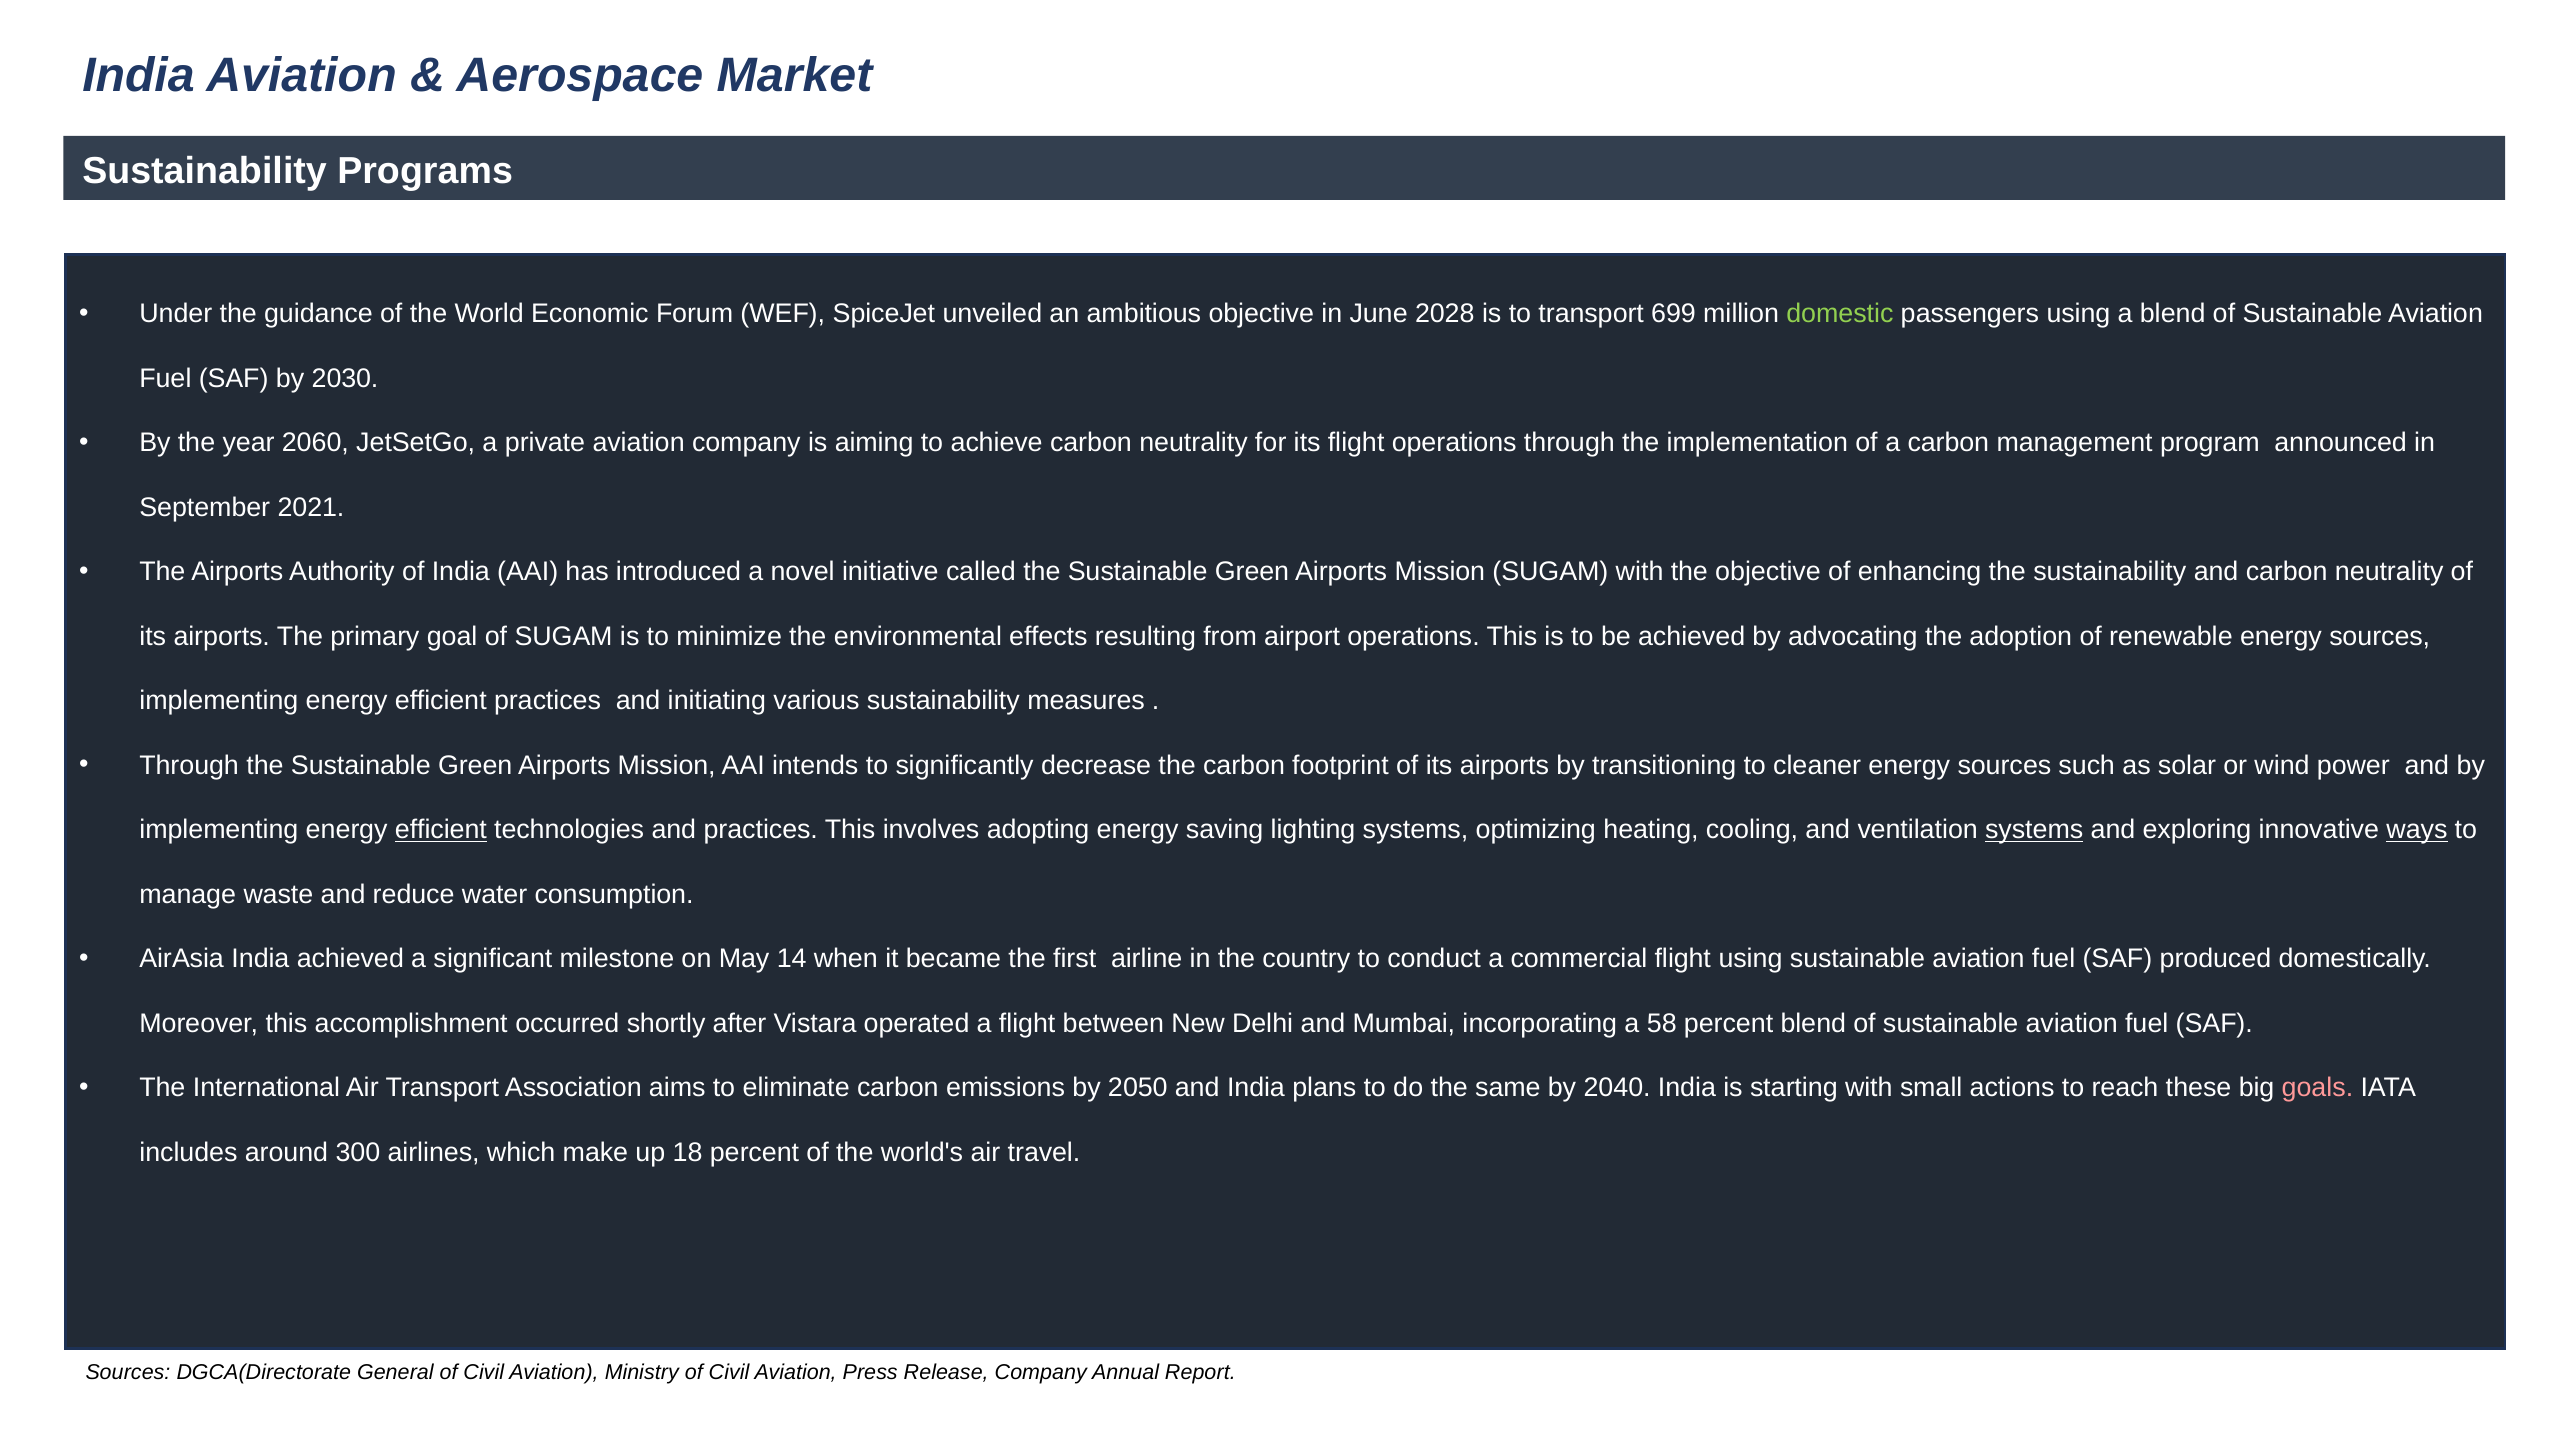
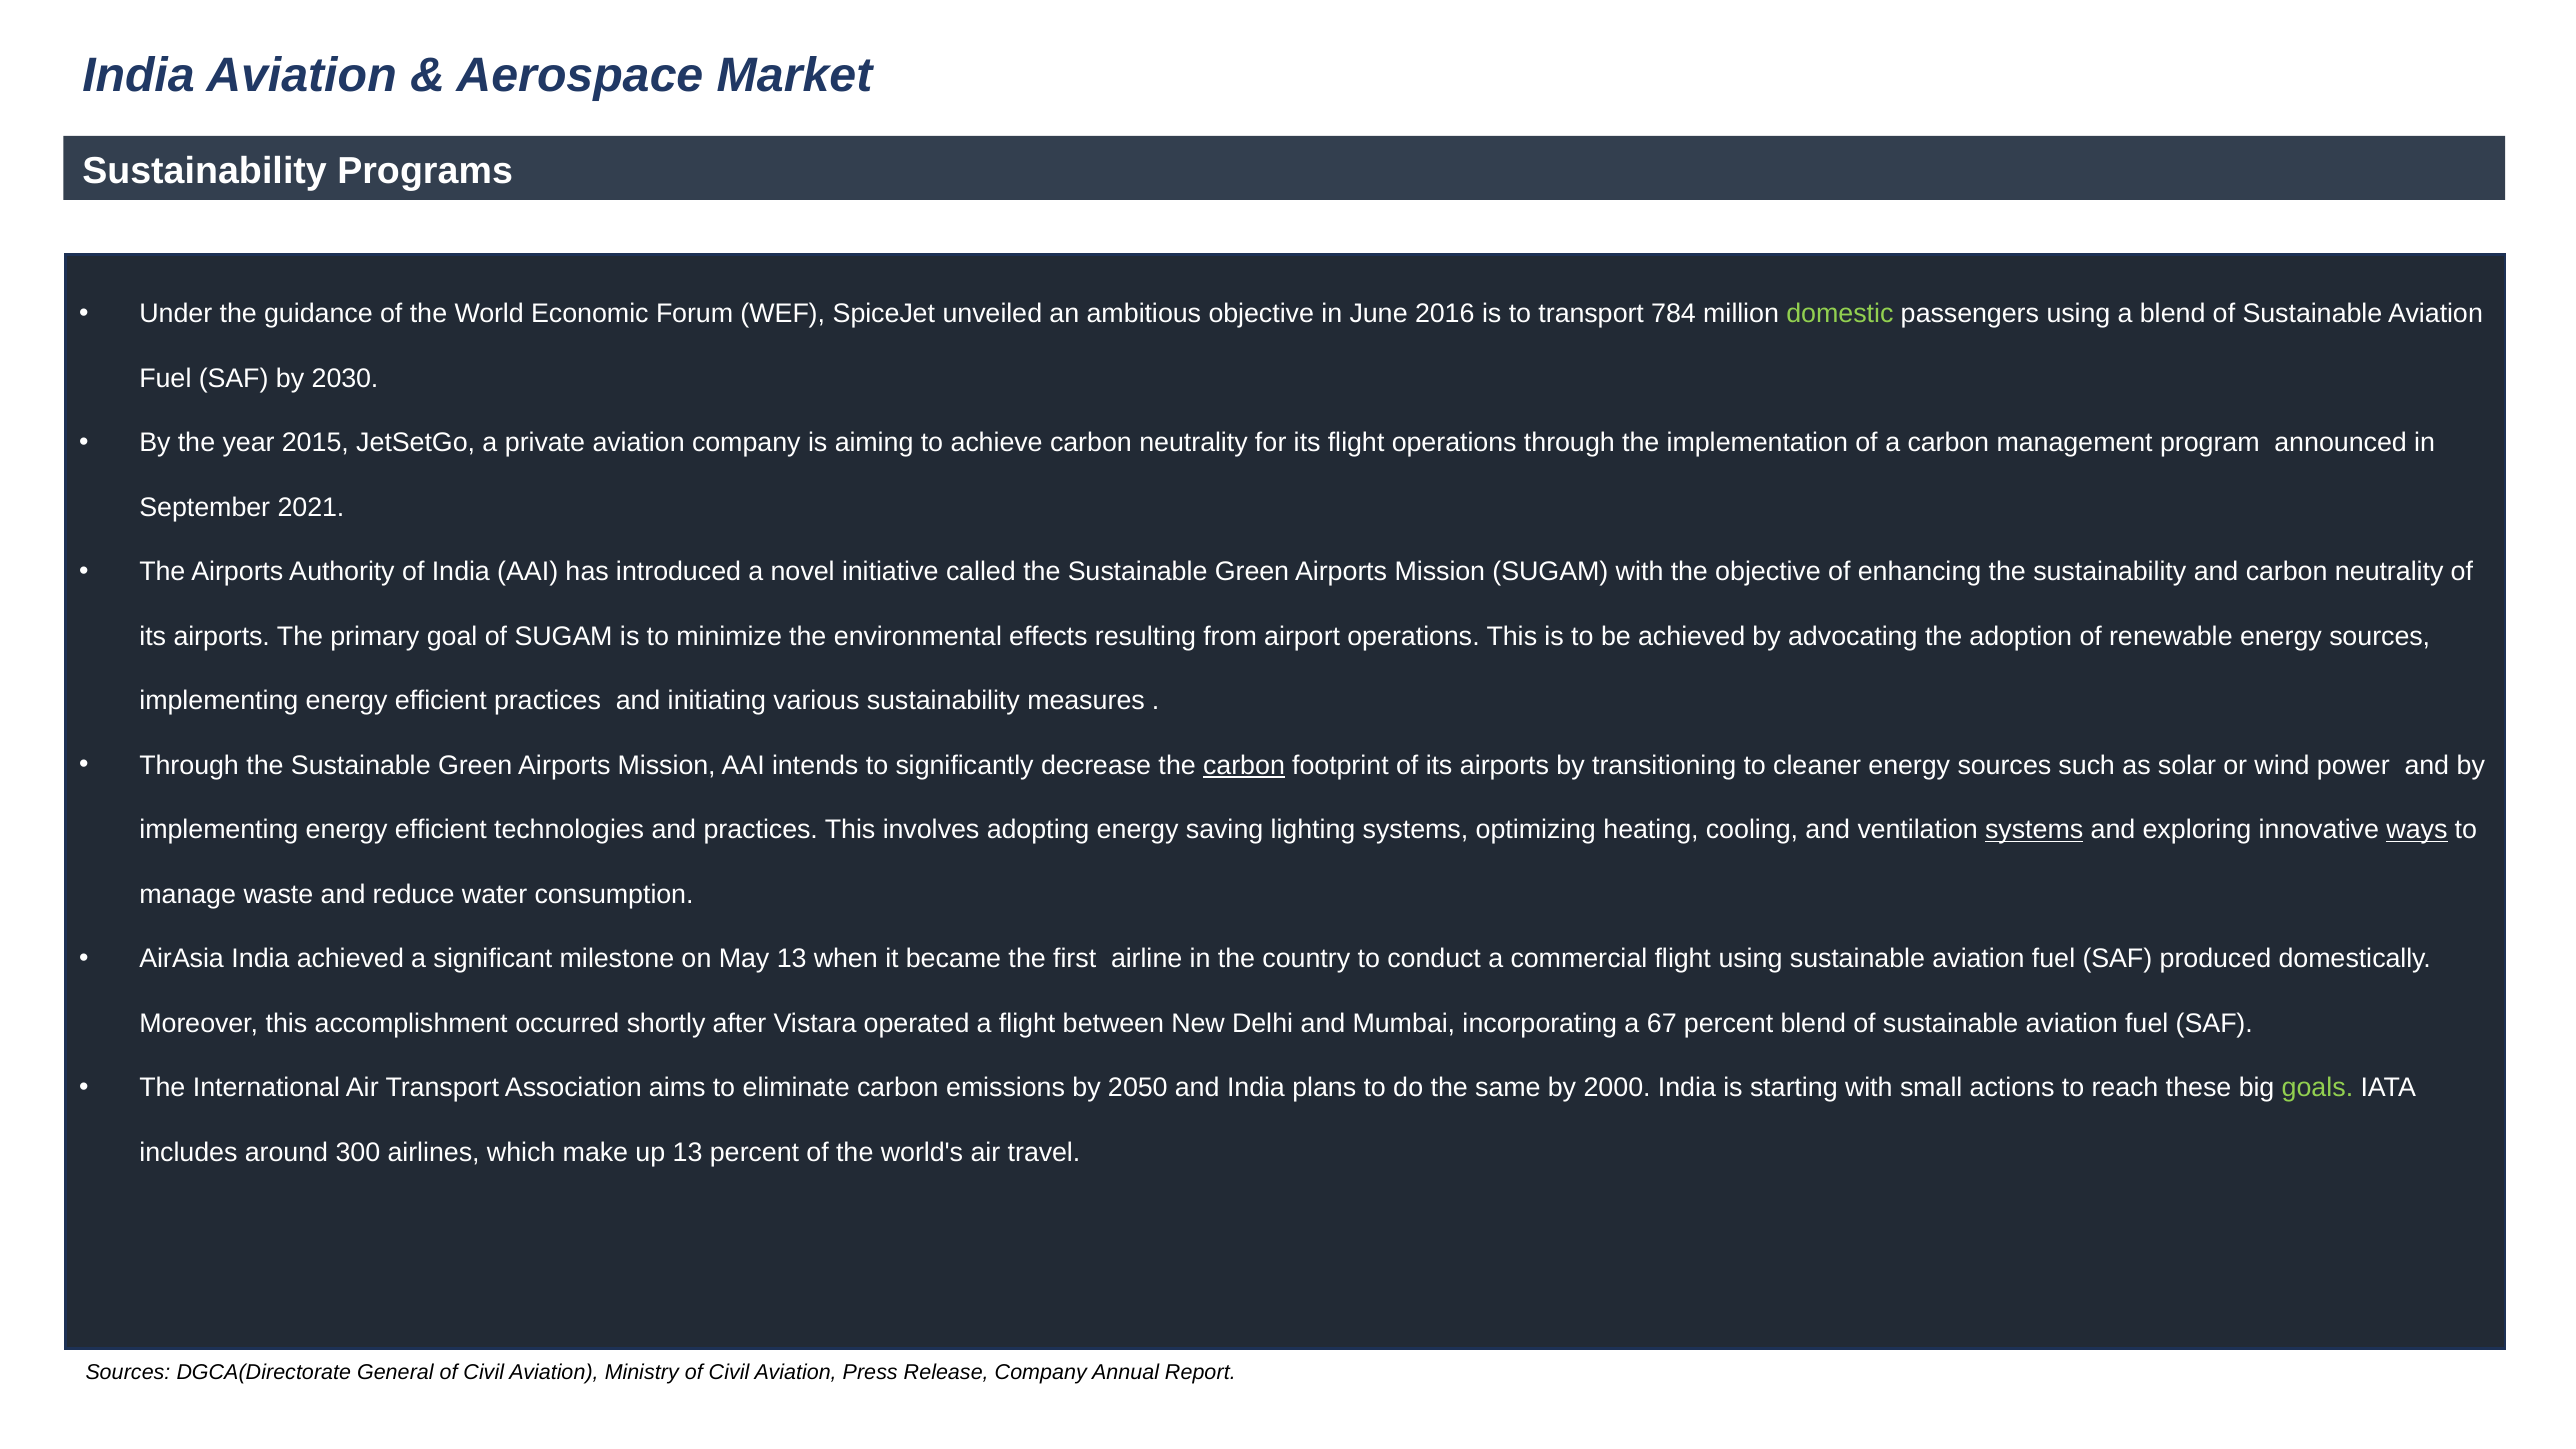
2028: 2028 -> 2016 (1445, 314)
699: 699 -> 784 (1673, 314)
2060: 2060 -> 2015 (315, 443)
carbon underline: none -> present (1244, 766)
efficient underline: present -> none (441, 830)
May 14: 14 -> 13 (792, 959)
58: 58 -> 67 (1662, 1024)
2040: 2040 -> 2000 (1617, 1088)
goals colour: pink -> light green (2317, 1088)
up 18: 18 -> 13 (688, 1153)
